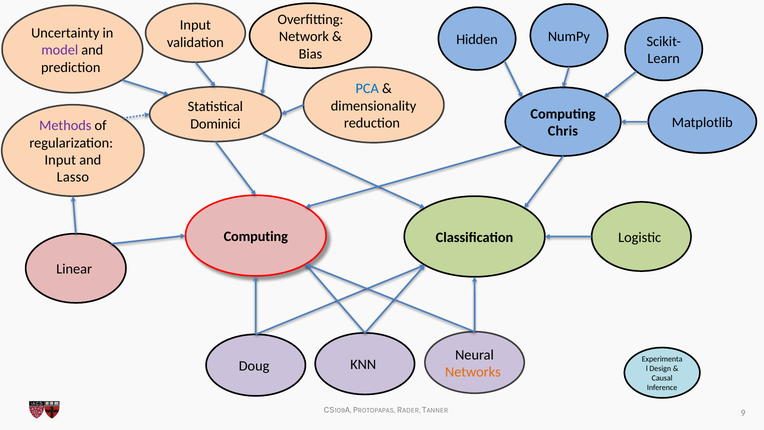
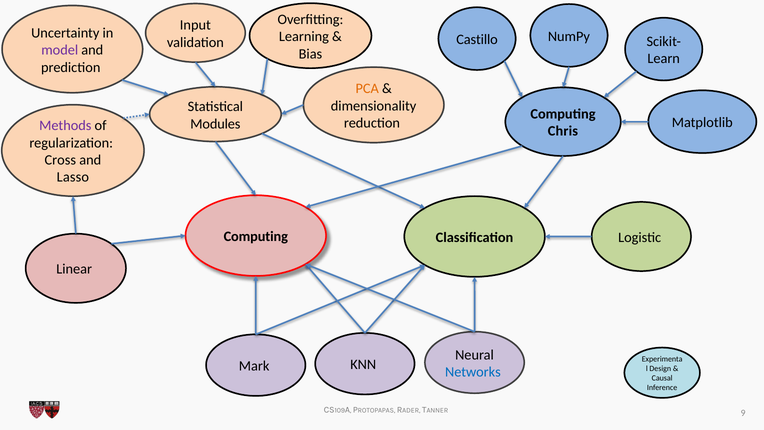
Network: Network -> Learning (304, 37)
Hidden: Hidden -> Castillo (477, 40)
PCA colour: blue -> orange (367, 89)
Dominici: Dominici -> Modules (215, 124)
Input: Input -> Cross (60, 160)
Doug: Doug -> Mark (254, 366)
Networks colour: orange -> blue (473, 372)
